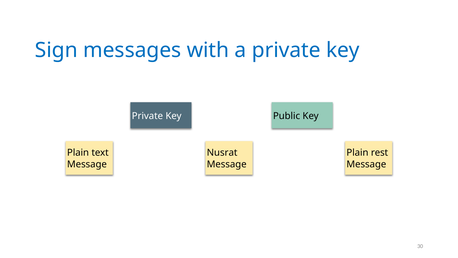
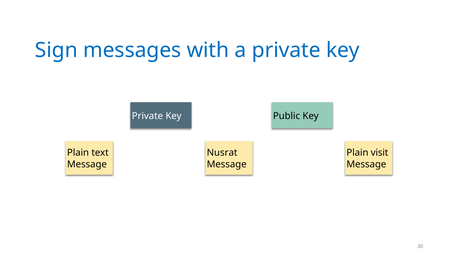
rest: rest -> visit (380, 153)
